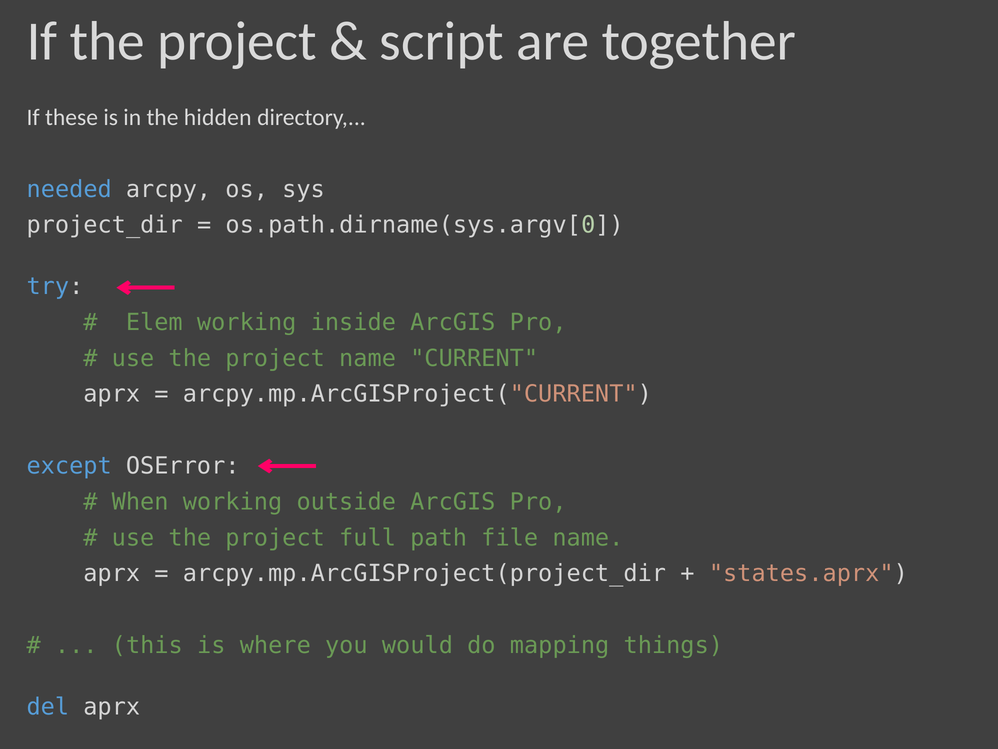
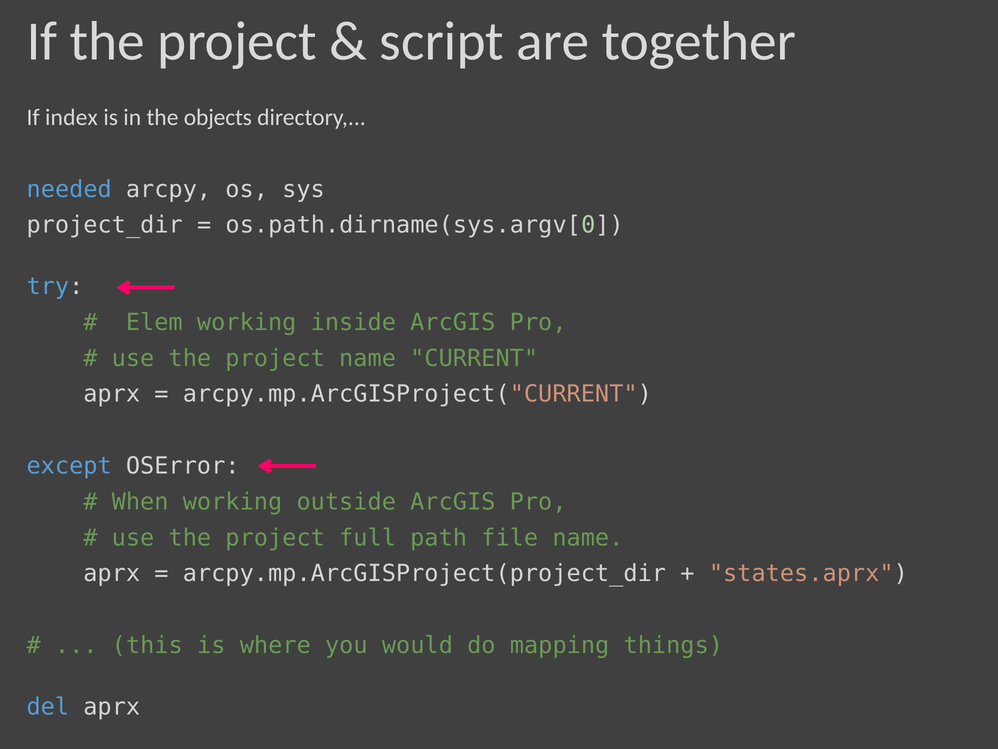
these: these -> index (71, 117)
hidden: hidden -> objects (218, 117)
